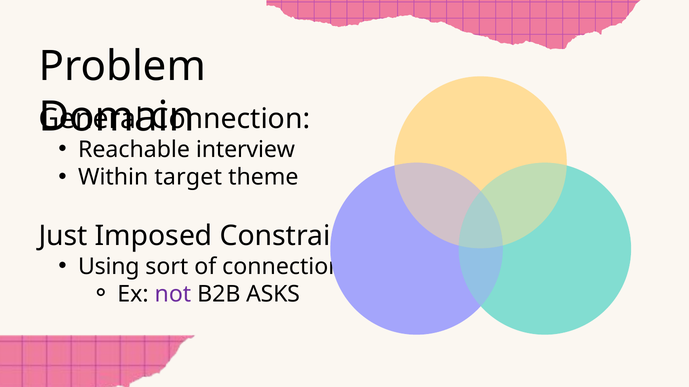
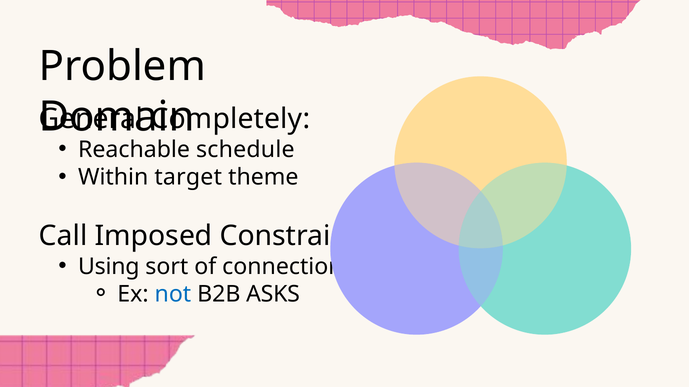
Connection: Connection -> Completely (230, 119)
interview: interview -> schedule (245, 150)
Just: Just -> Call (63, 236)
not colour: purple -> blue (173, 295)
